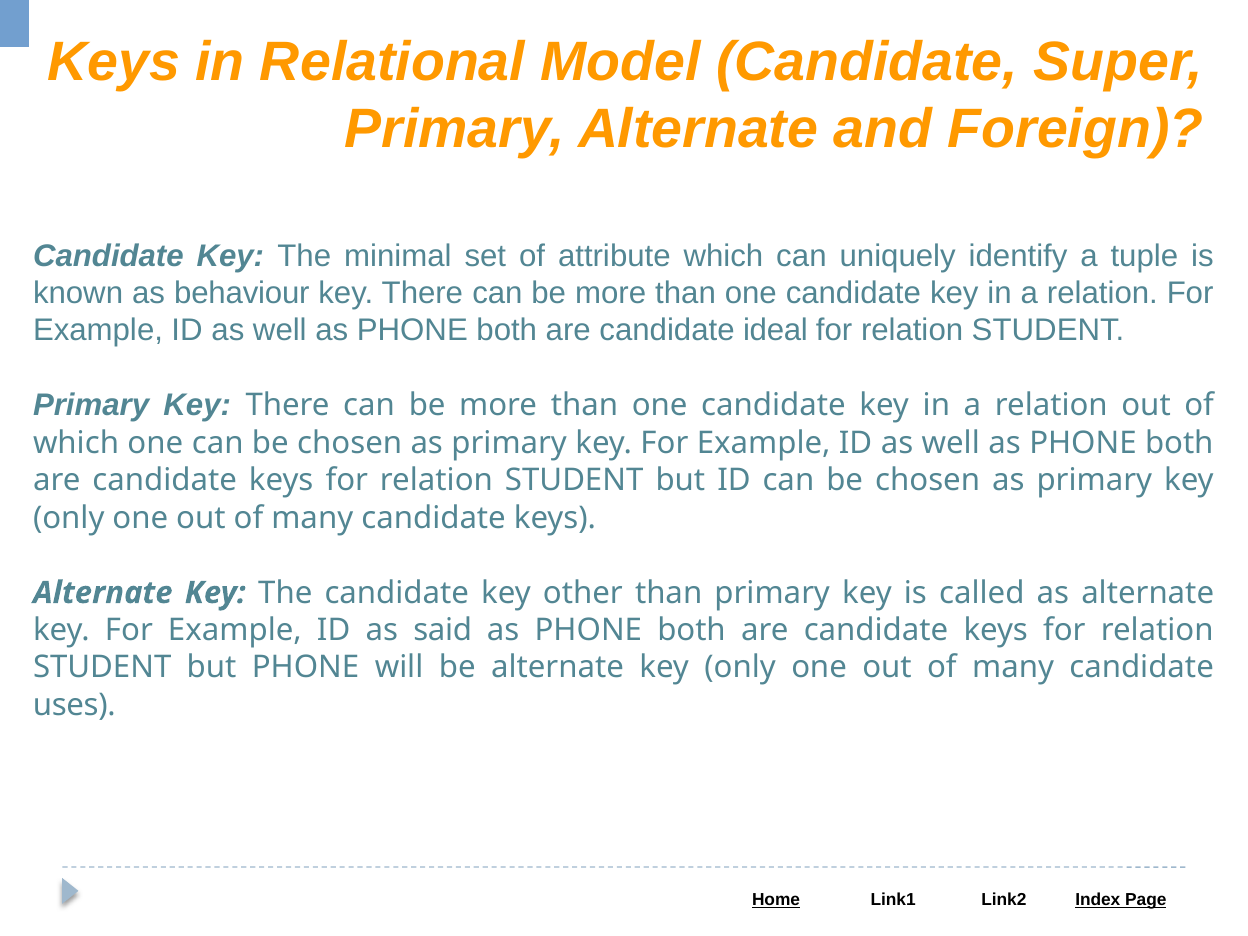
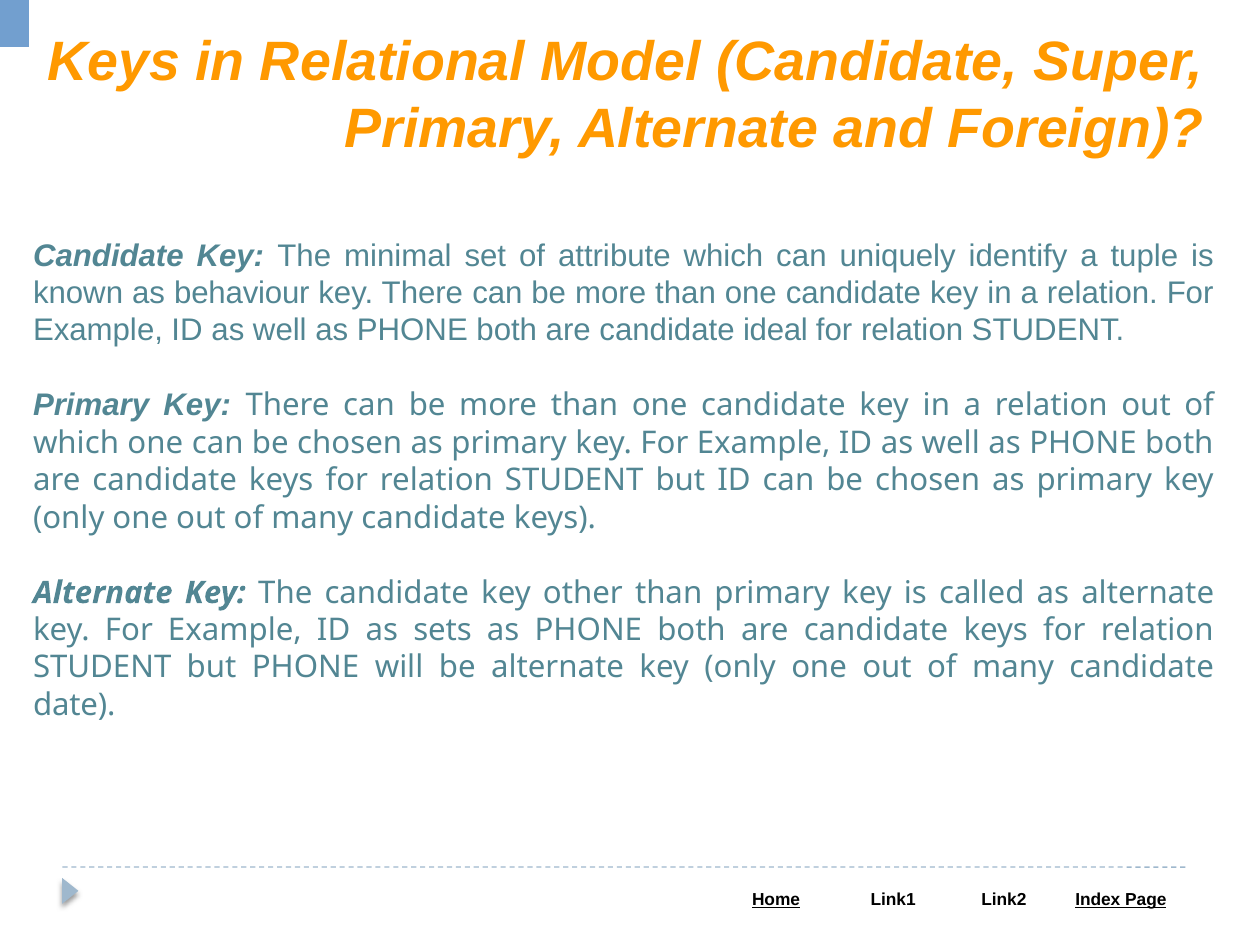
said: said -> sets (443, 630)
uses: uses -> date (74, 705)
